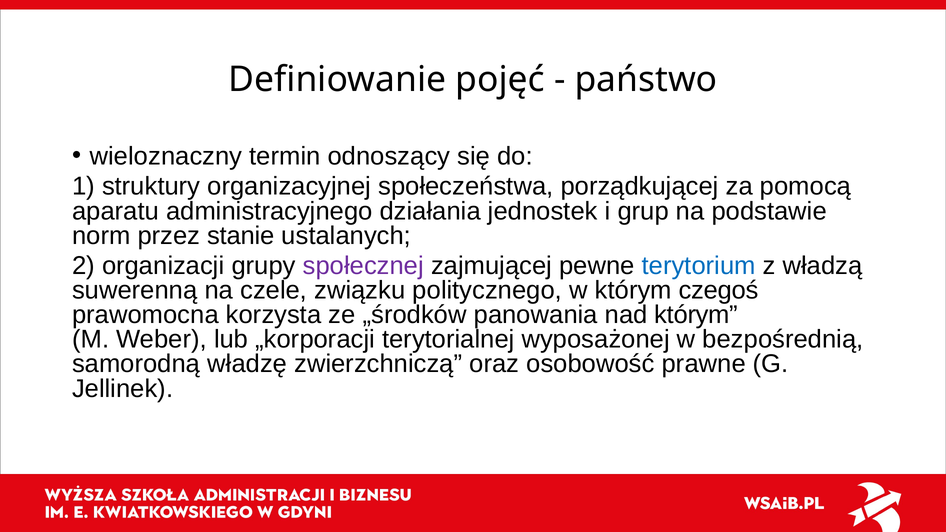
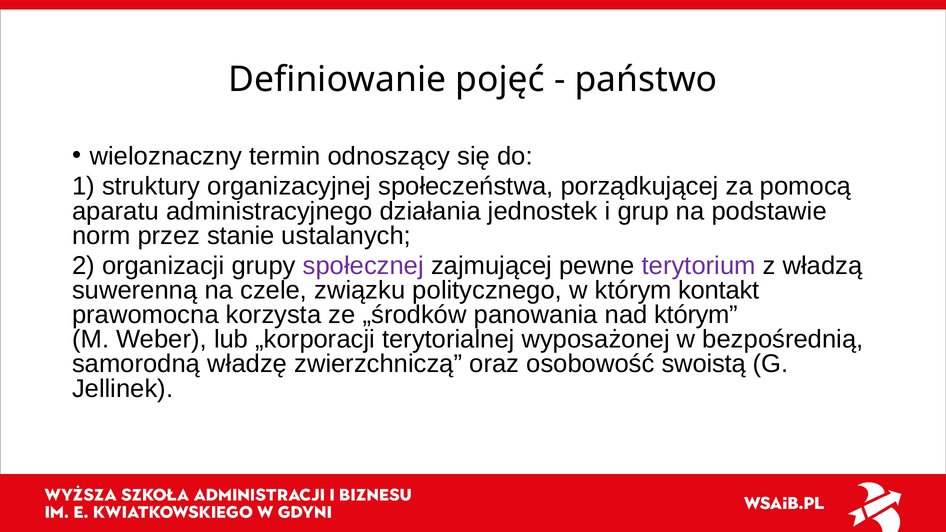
terytorium colour: blue -> purple (699, 266)
czegoś: czegoś -> kontakt (719, 290)
prawne: prawne -> swoistą (704, 364)
